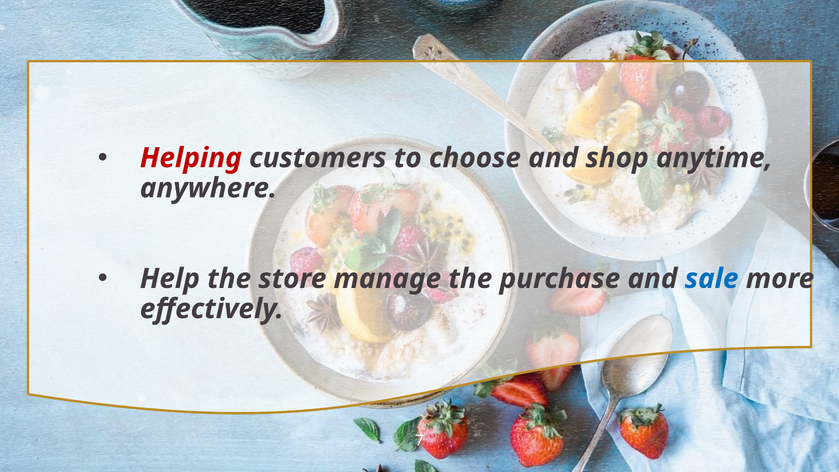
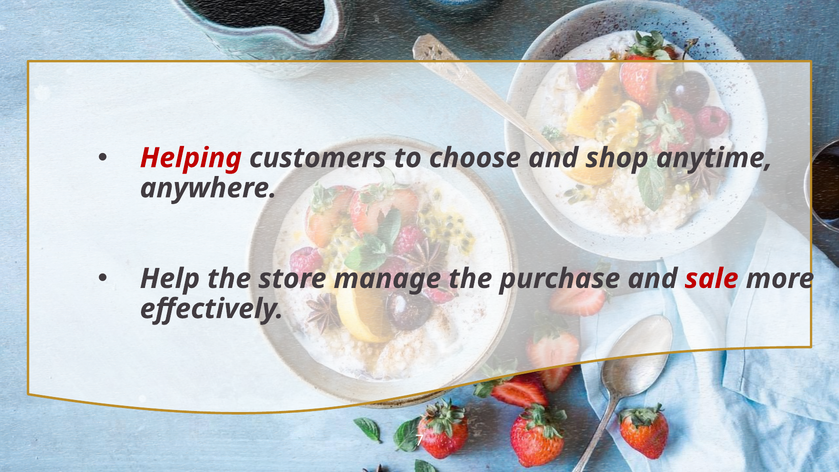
sale colour: blue -> red (712, 279)
